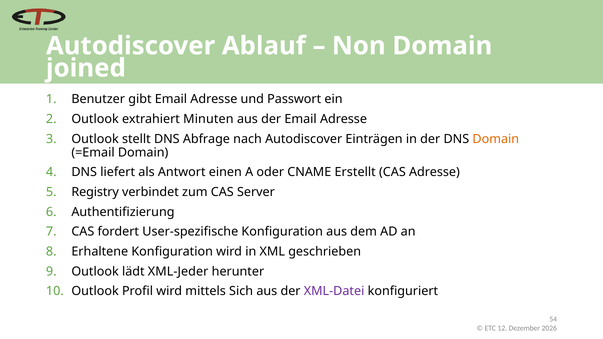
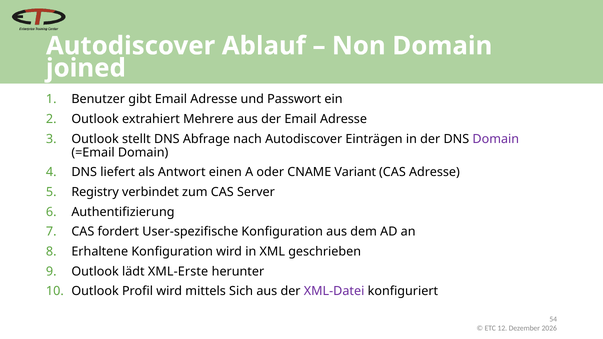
Minuten: Minuten -> Mehrere (208, 119)
Domain colour: orange -> purple (496, 139)
Erstellt: Erstellt -> Variant (355, 172)
XML-Jeder: XML-Jeder -> XML-Erste (178, 272)
